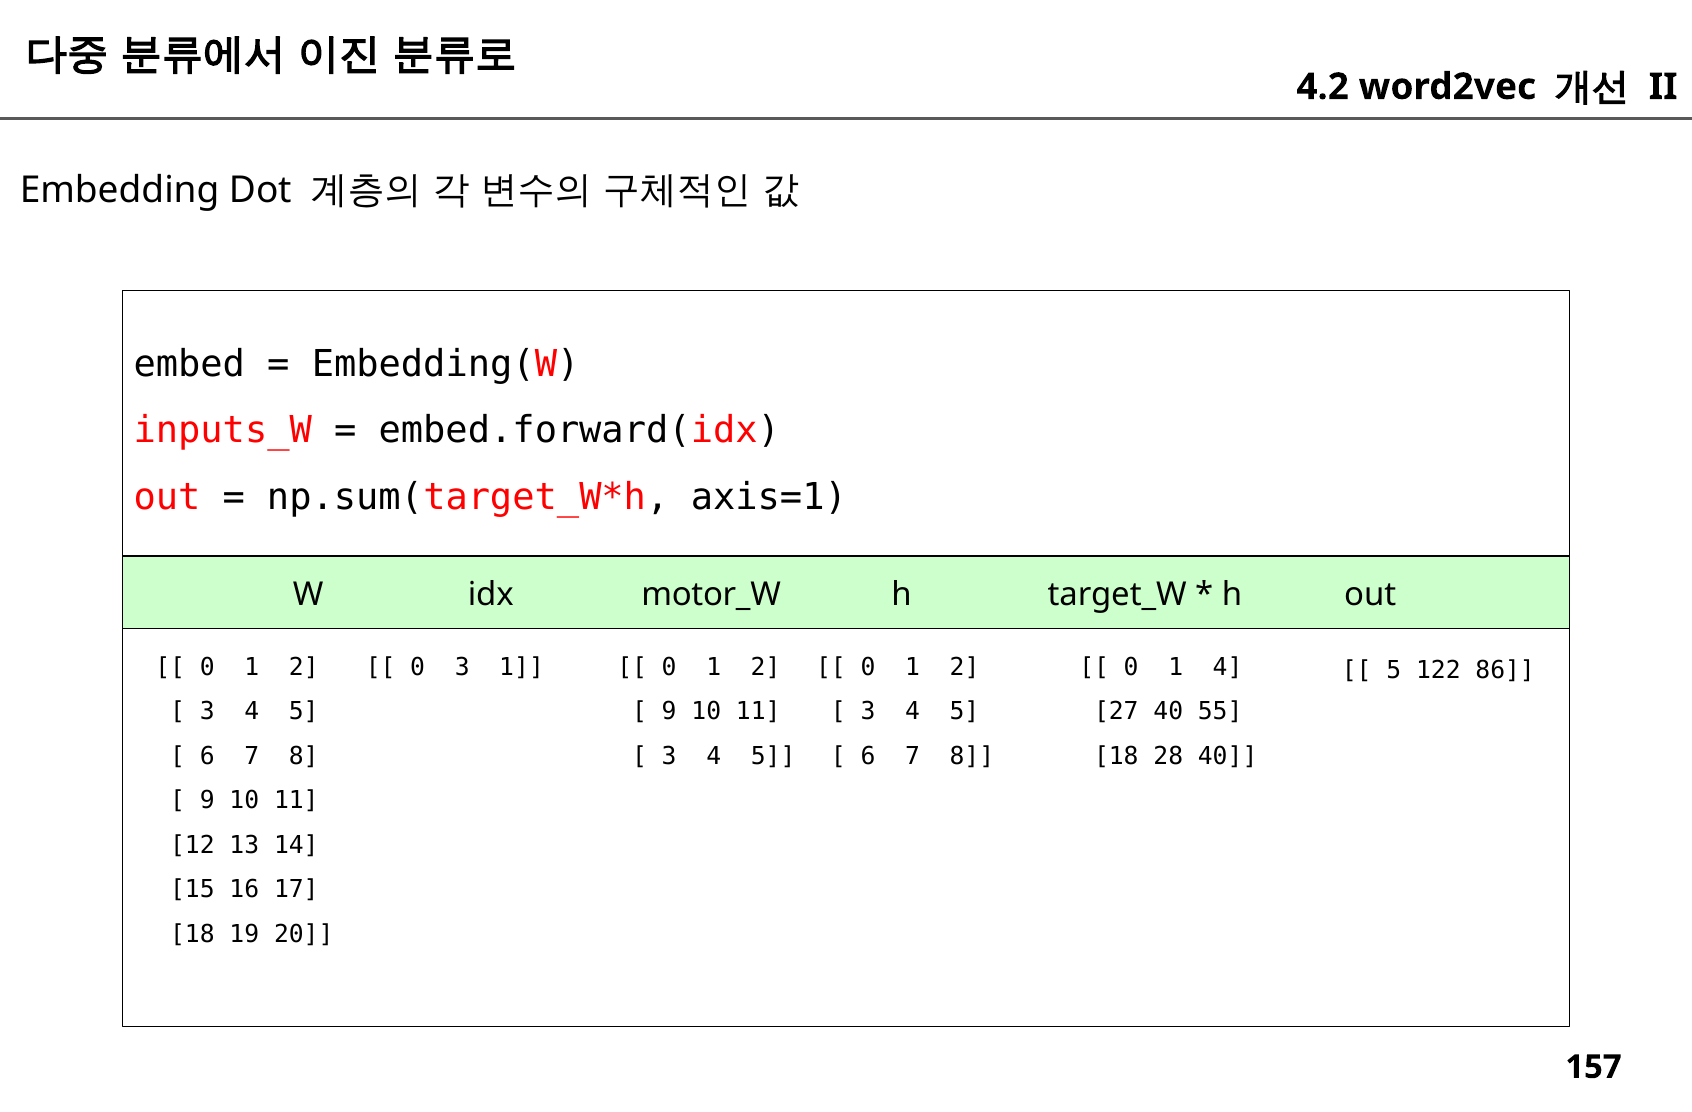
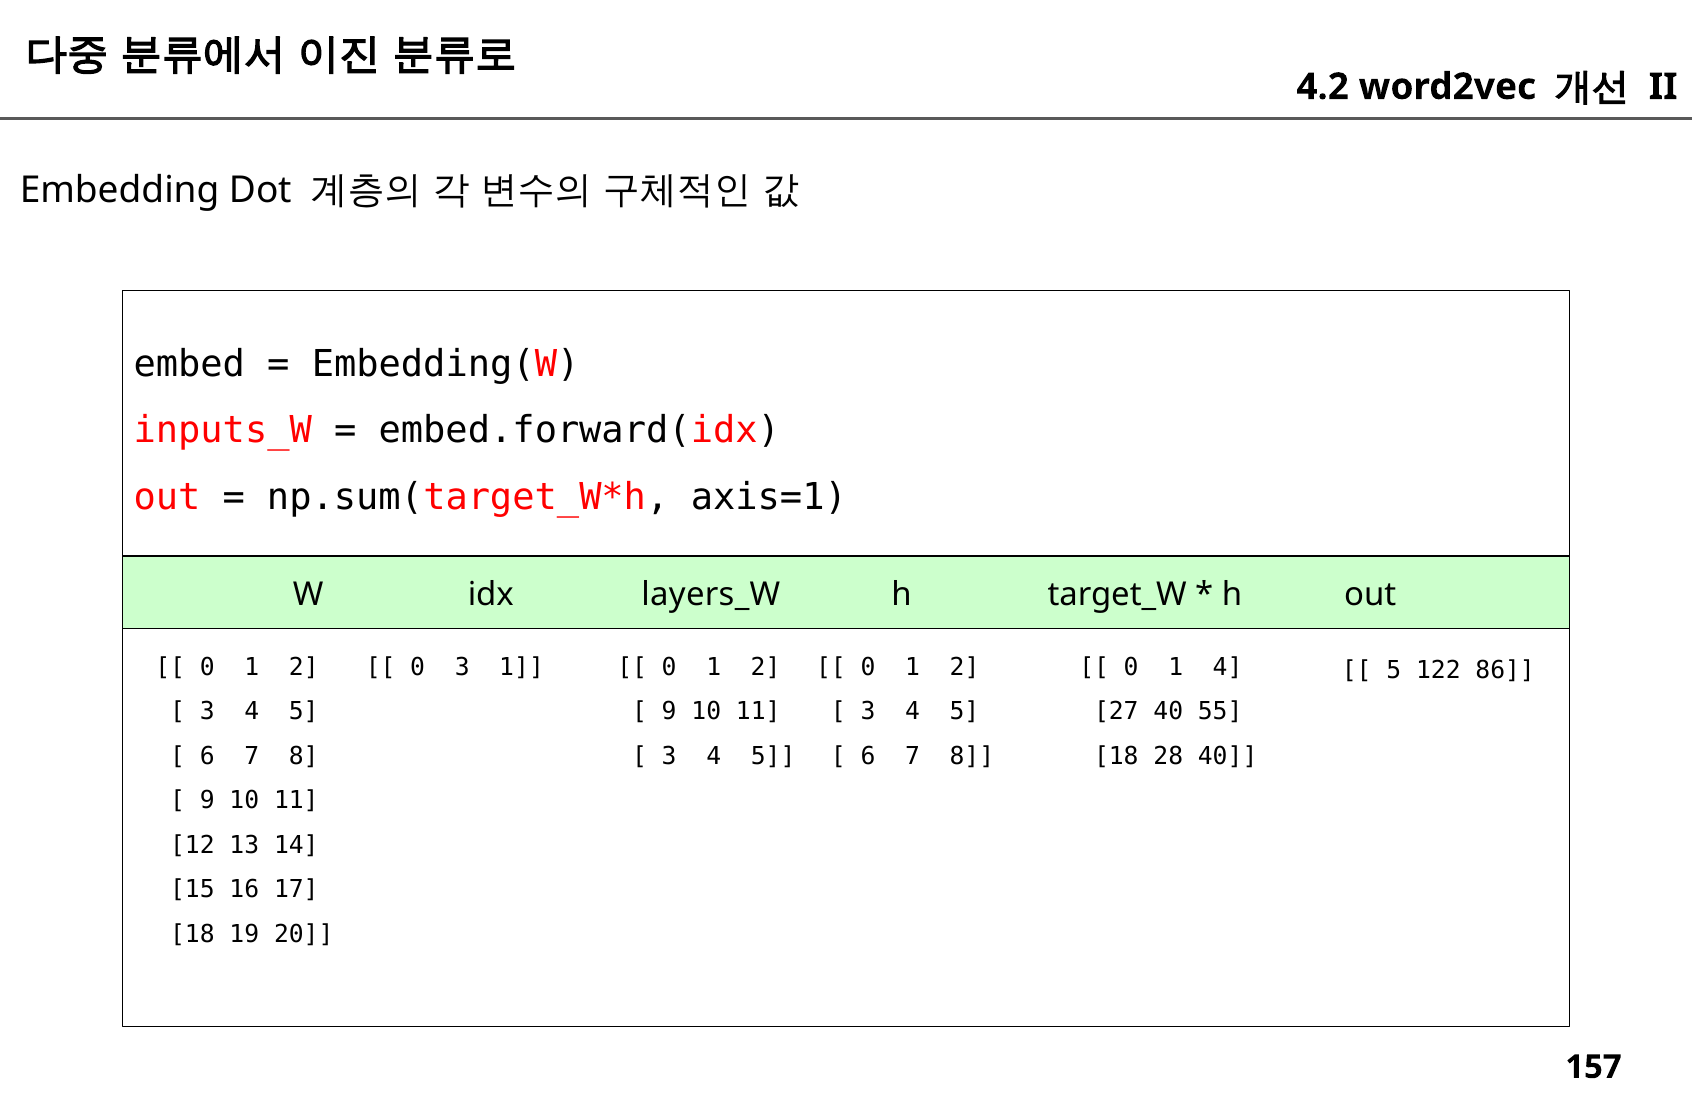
motor_W: motor_W -> layers_W (711, 594)
